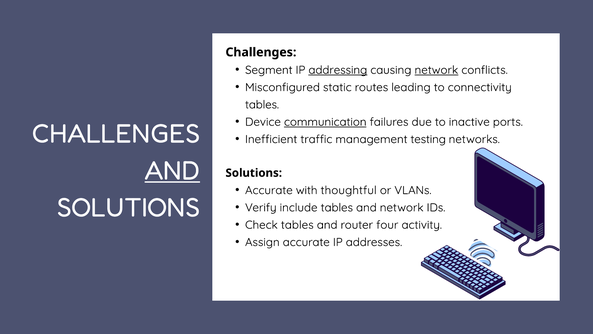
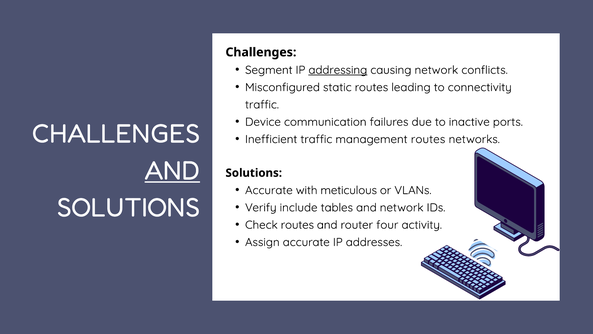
network underline: present -> none (436, 70)
tables: tables -> traffic (262, 105)
communication underline: present -> none (325, 122)
management testing: testing -> routes (428, 139)
thoughtful: thoughtful -> meticulous (349, 190)
Check tables: tables -> routes (297, 225)
